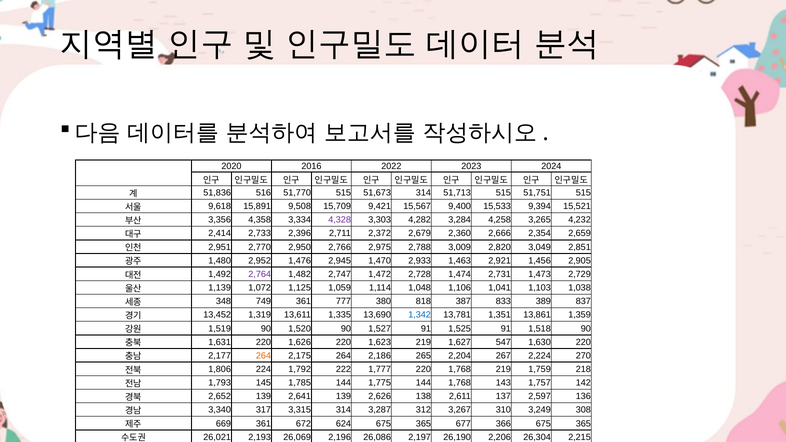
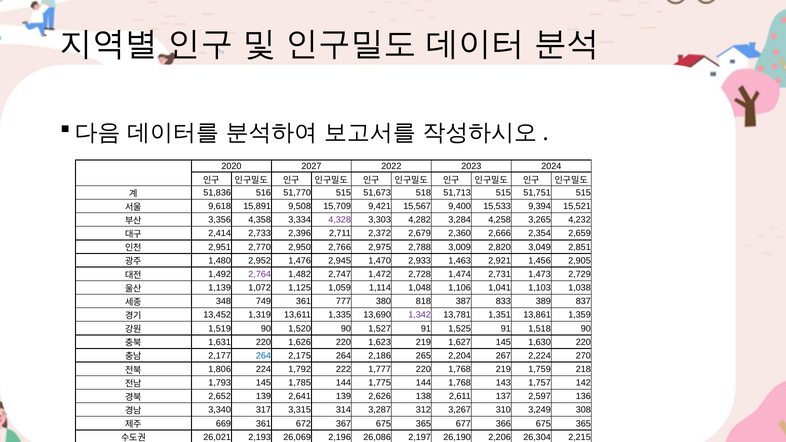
2016: 2016 -> 2027 (311, 167)
51,673 314: 314 -> 518 (423, 193)
1,342 colour: blue -> purple (420, 315)
1,627 547: 547 -> 145 (503, 342)
264 colour: orange -> blue (263, 356)
624: 624 -> 367 (343, 424)
